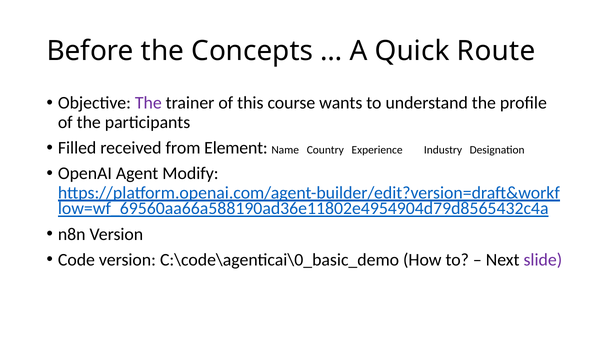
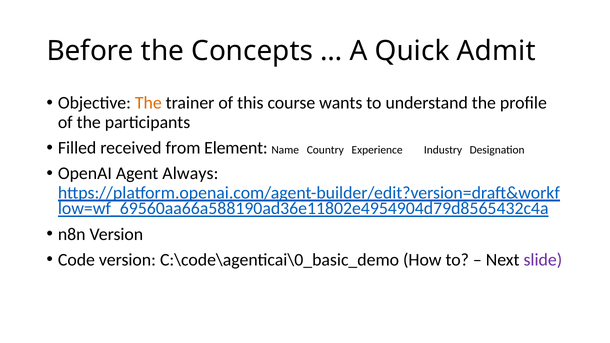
Route: Route -> Admit (496, 51)
The colour: purple -> orange (148, 103)
Modify: Modify -> Always (190, 174)
